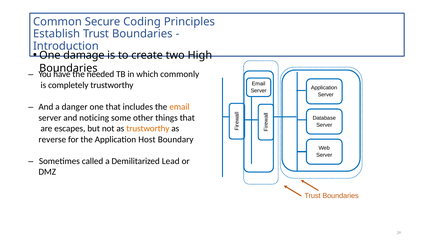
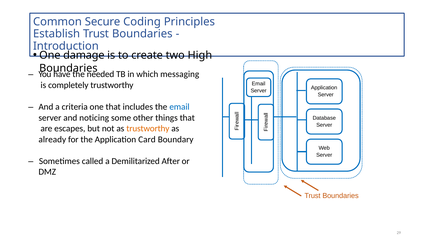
commonly: commonly -> messaging (180, 74)
danger: danger -> criteria (75, 107)
email colour: orange -> blue (179, 107)
reverse: reverse -> already (52, 139)
Host: Host -> Card (147, 139)
Lead: Lead -> After (171, 161)
